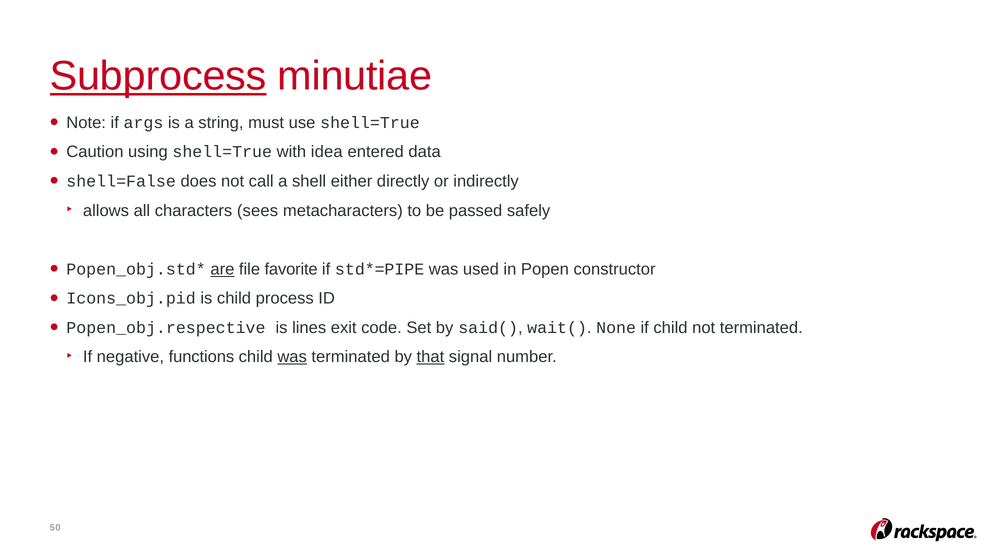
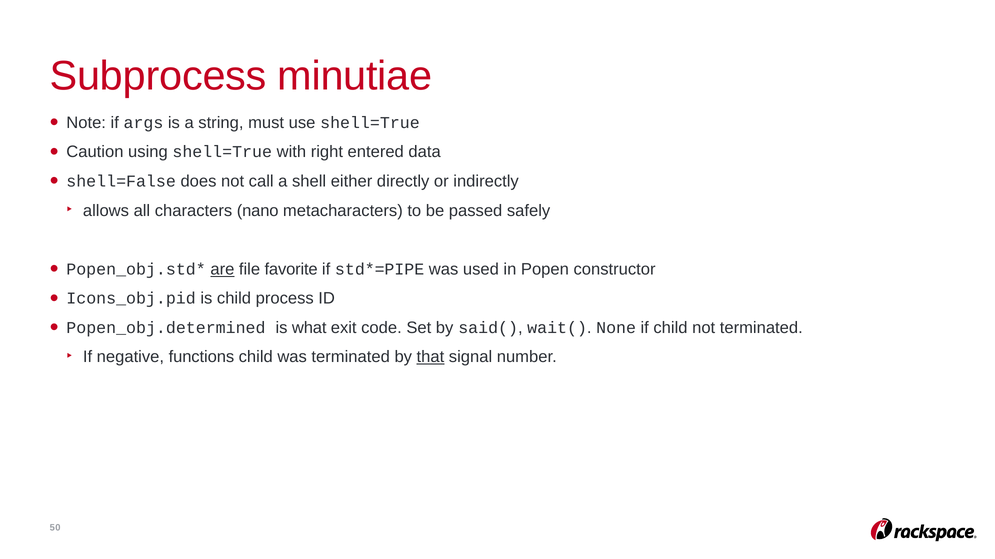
Subprocess underline: present -> none (158, 76)
idea: idea -> right (327, 152)
sees: sees -> nano (258, 211)
Popen_obj.respective: Popen_obj.respective -> Popen_obj.determined (166, 328)
lines: lines -> what (309, 328)
was underline: present -> none (292, 357)
